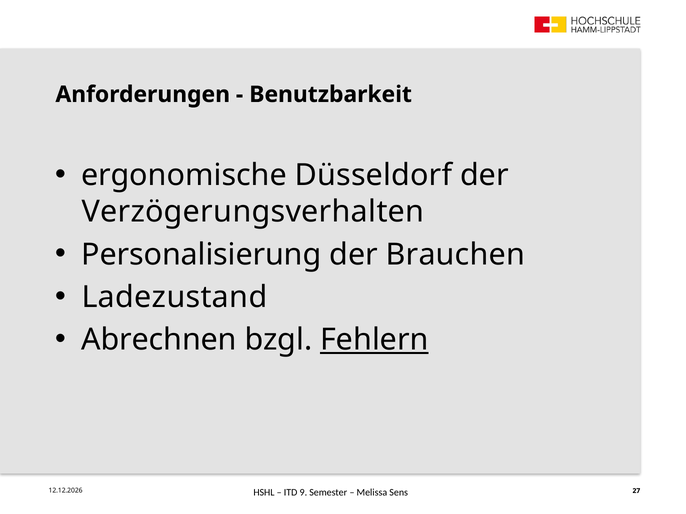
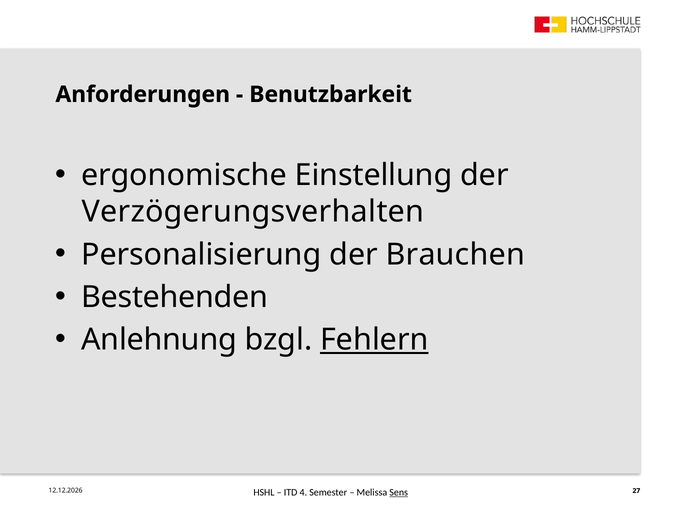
Düsseldorf: Düsseldorf -> Einstellung (374, 175)
Ladezustand: Ladezustand -> Bestehenden (175, 297)
Abrechnen: Abrechnen -> Anlehnung (159, 340)
9: 9 -> 4 (303, 493)
Sens underline: none -> present (399, 493)
